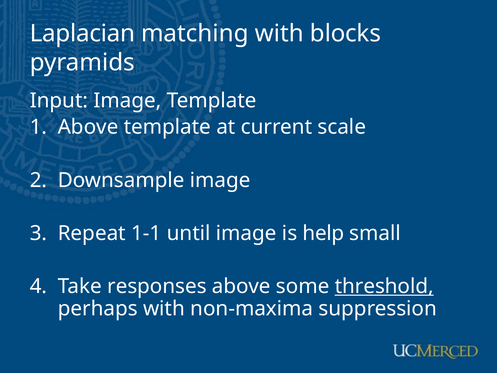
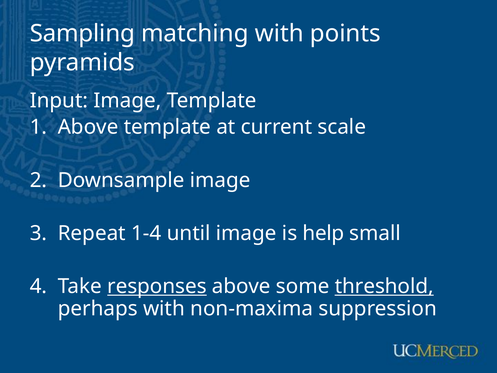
Laplacian: Laplacian -> Sampling (82, 34)
blocks: blocks -> points (345, 34)
1-1: 1-1 -> 1-4 (146, 233)
responses underline: none -> present (157, 286)
